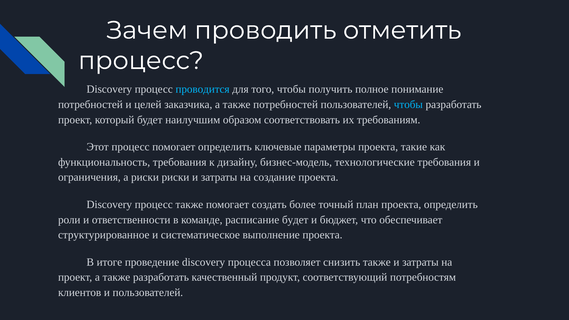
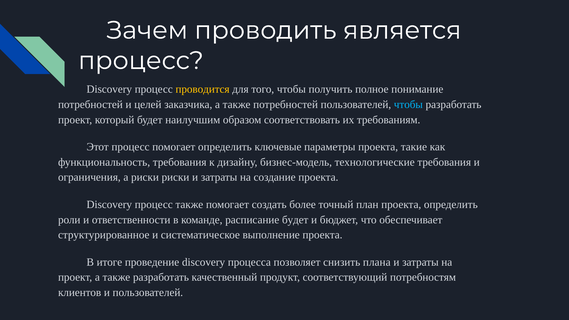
отметить: отметить -> является (402, 30)
проводится colour: light blue -> yellow (203, 89)
снизить также: также -> плана (377, 262)
